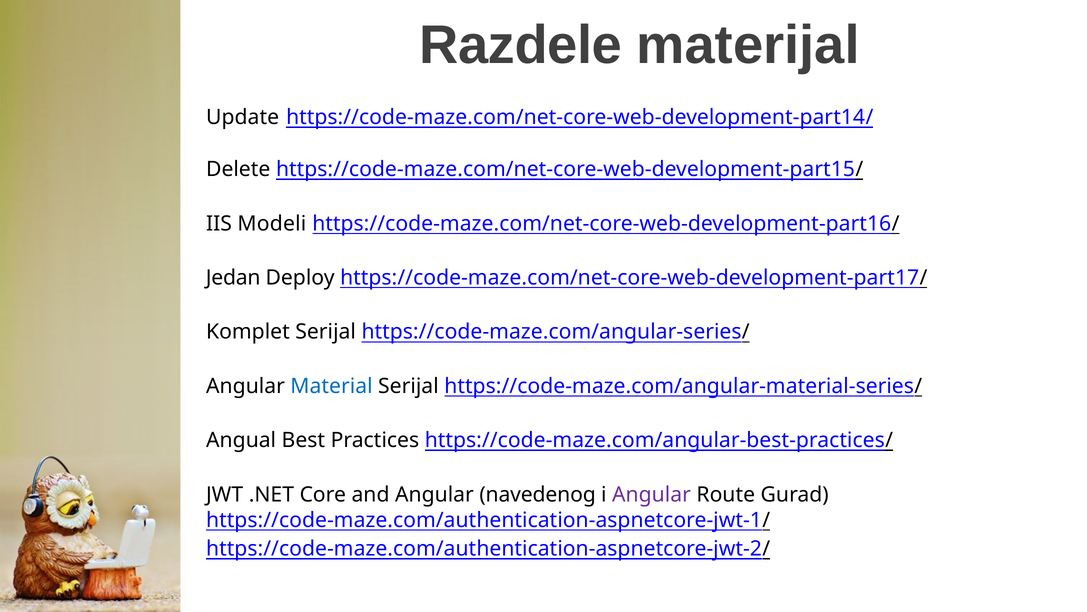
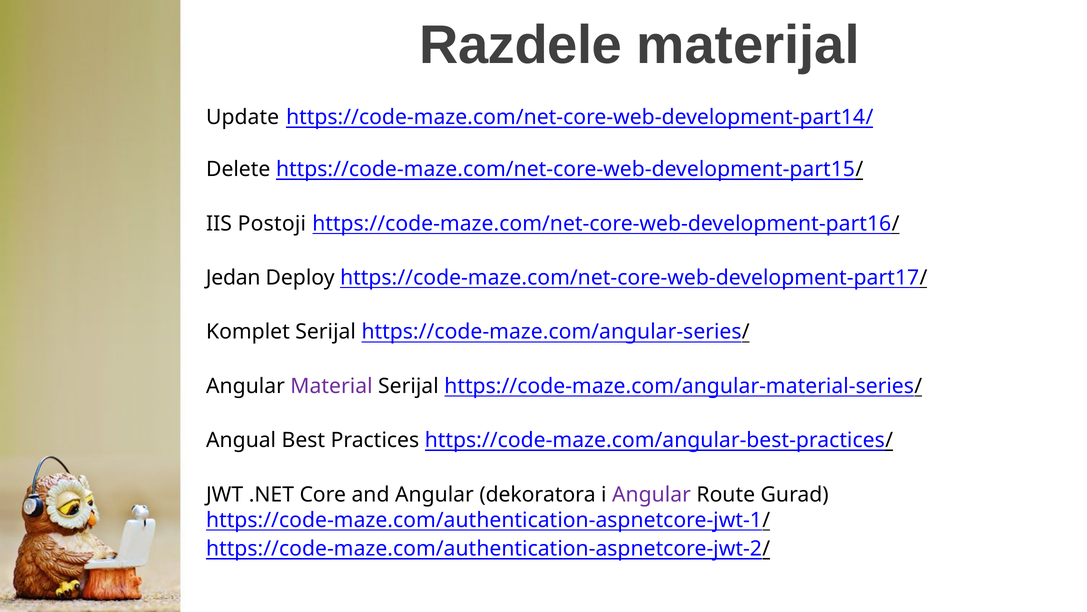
Modeli: Modeli -> Postoji (272, 223)
Material colour: blue -> purple (332, 386)
navedenog: navedenog -> dekoratora (538, 494)
